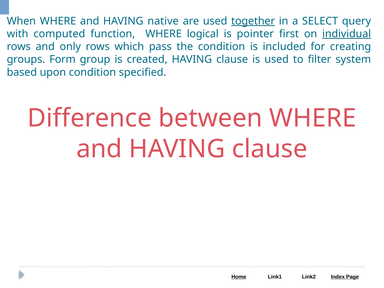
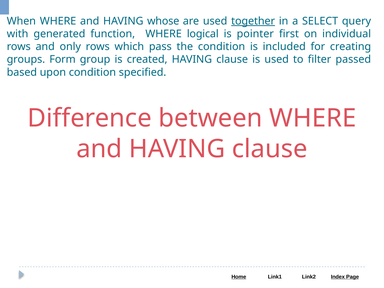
native: native -> whose (163, 21)
computed: computed -> generated (59, 34)
individual underline: present -> none (347, 34)
system: system -> passed (353, 59)
